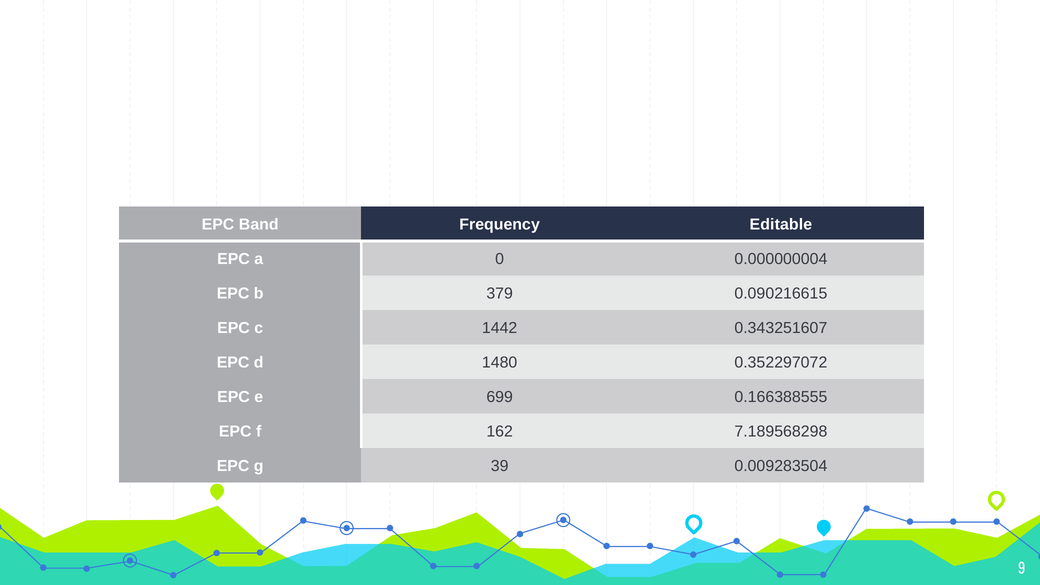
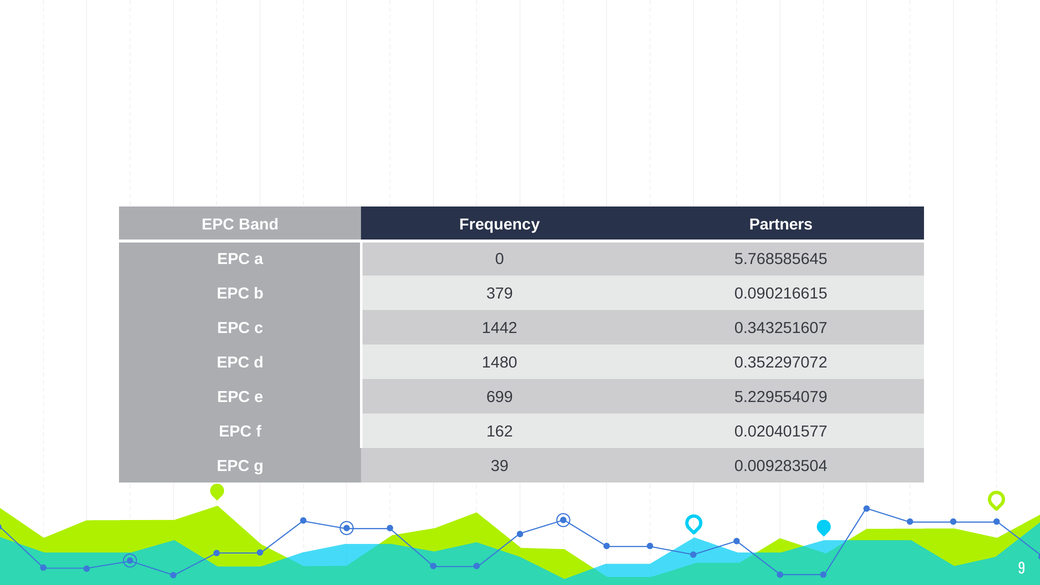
Editable: Editable -> Partners (781, 225)
0.000000004: 0.000000004 -> 5.768585645 (781, 259)
0.166388555: 0.166388555 -> 5.229554079 (781, 397)
7.189568298: 7.189568298 -> 0.020401577 (781, 432)
